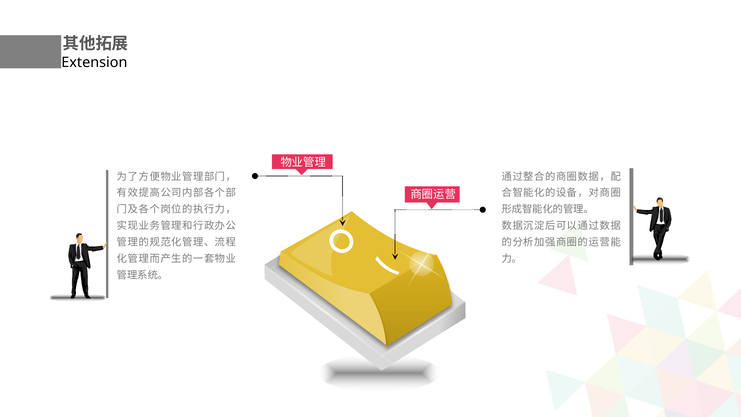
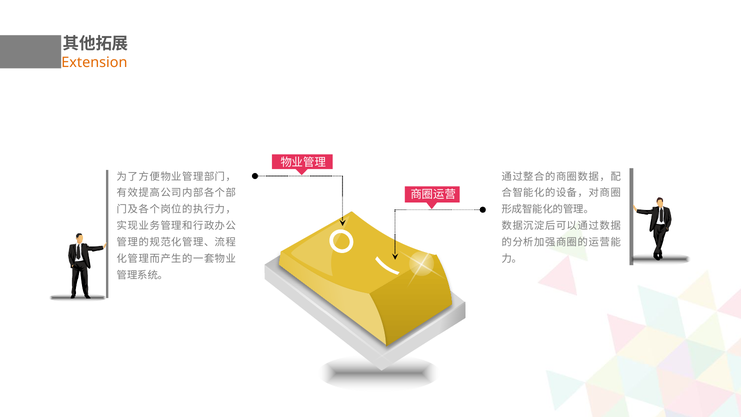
Extension colour: black -> orange (94, 63)
